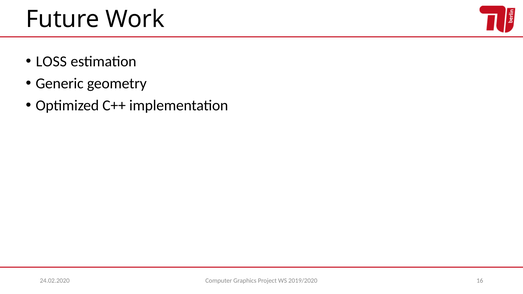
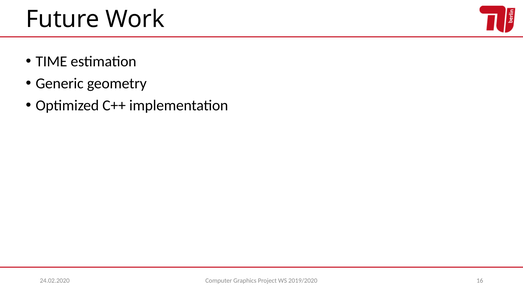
LOSS: LOSS -> TIME (51, 62)
